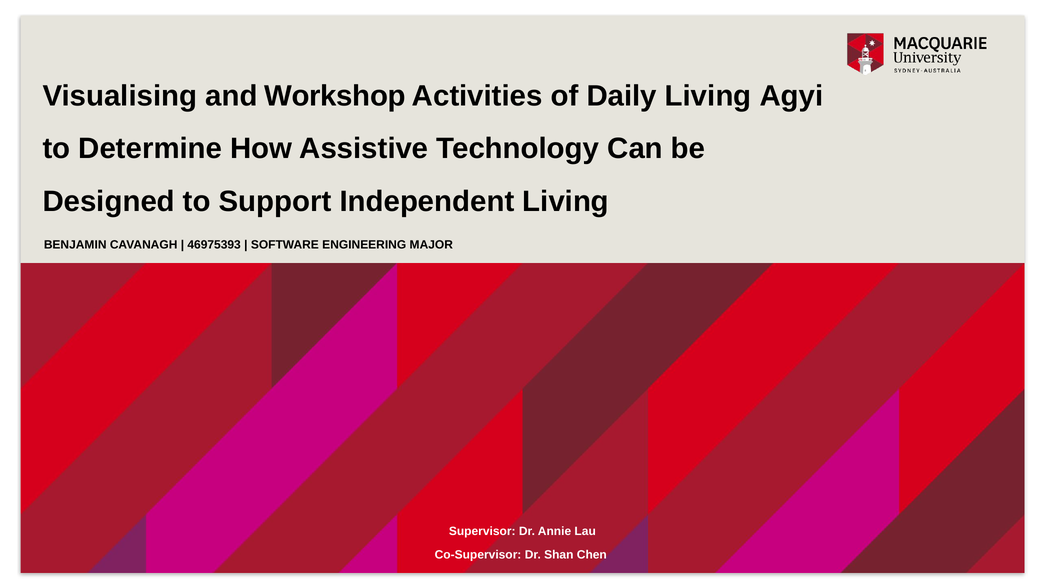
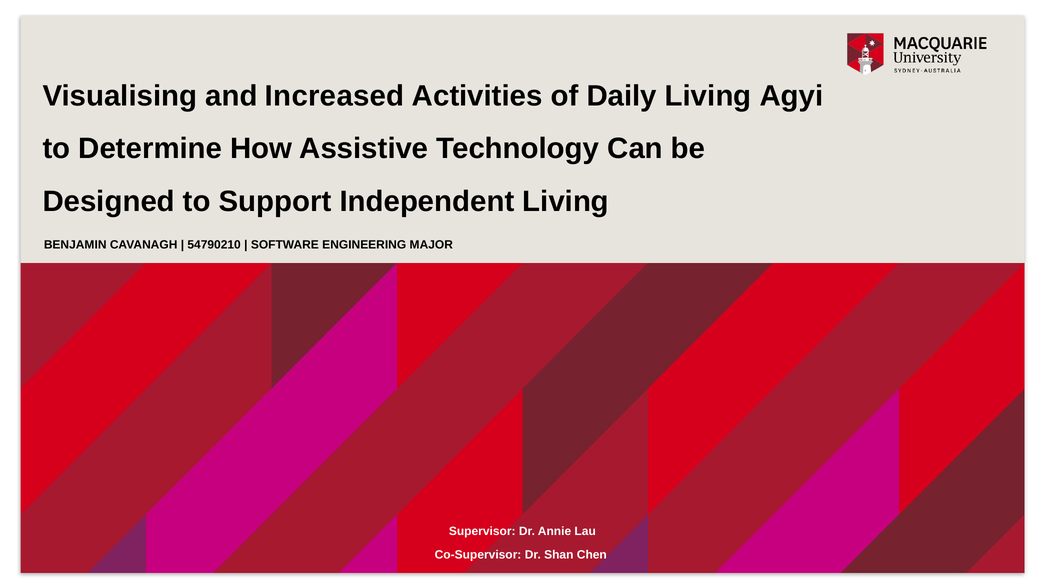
Workshop: Workshop -> Increased (335, 96)
46975393: 46975393 -> 54790210 (214, 245)
